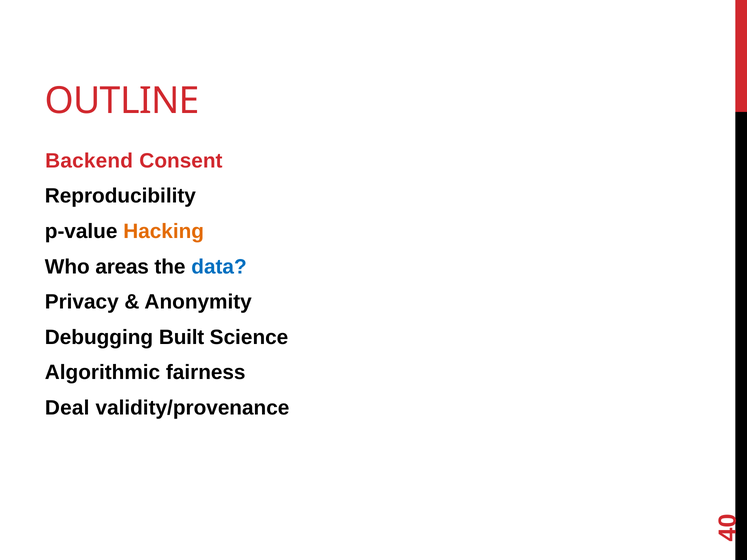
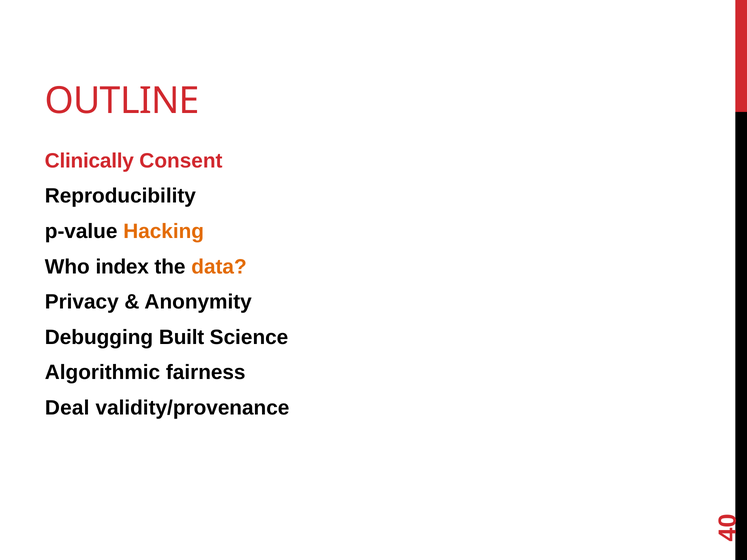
Backend: Backend -> Clinically (89, 161)
areas: areas -> index (122, 267)
data colour: blue -> orange (219, 267)
